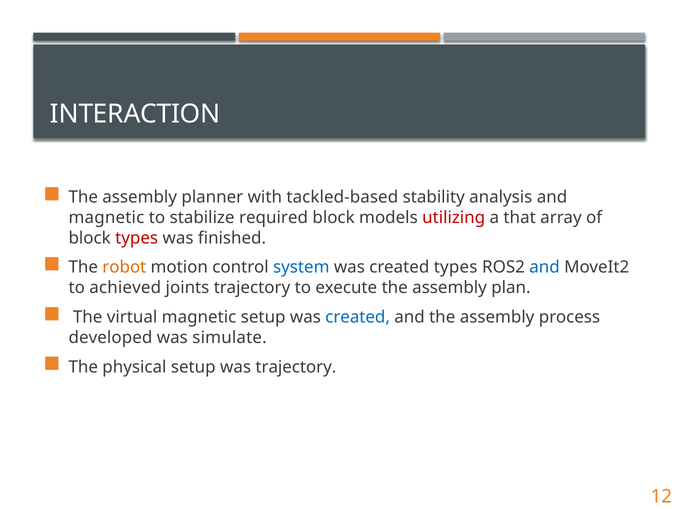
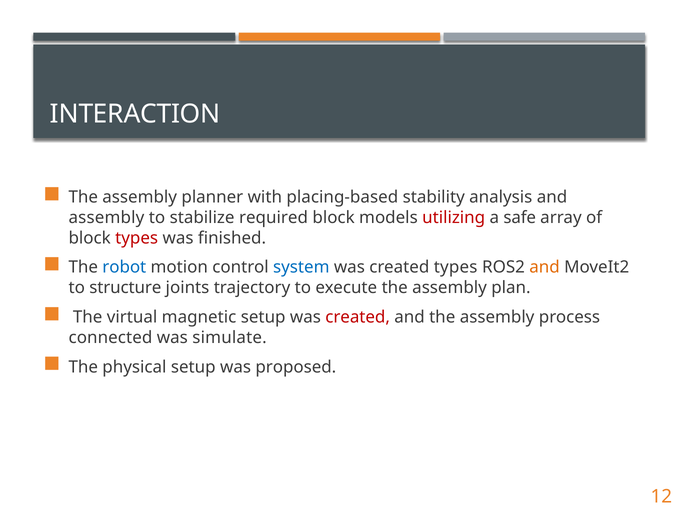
tackled-based: tackled-based -> placing-based (342, 197)
magnetic: magnetic -> assembly (106, 218)
that: that -> safe (520, 218)
robot colour: orange -> blue (124, 267)
and colour: blue -> orange (545, 267)
achieved: achieved -> structure (125, 288)
created colour: blue -> red (358, 317)
developed: developed -> connected (110, 338)
was trajectory: trajectory -> proposed (296, 367)
